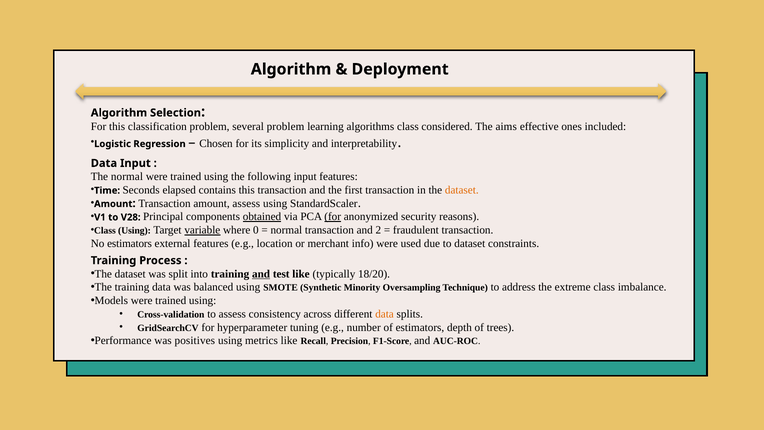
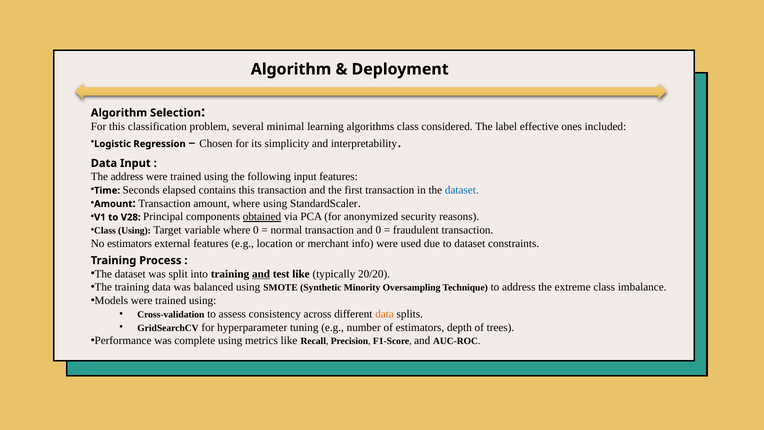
several problem: problem -> minimal (286, 127)
aims: aims -> label (506, 127)
The normal: normal -> address (127, 176)
dataset colour: orange -> blue (462, 190)
amount assess: assess -> where (246, 203)
for underline: present -> none (333, 217)
variable underline: present -> none (202, 230)
and 2: 2 -> 0 (378, 230)
18/20: 18/20 -> 20/20 (374, 274)
positives: positives -> complete (195, 341)
